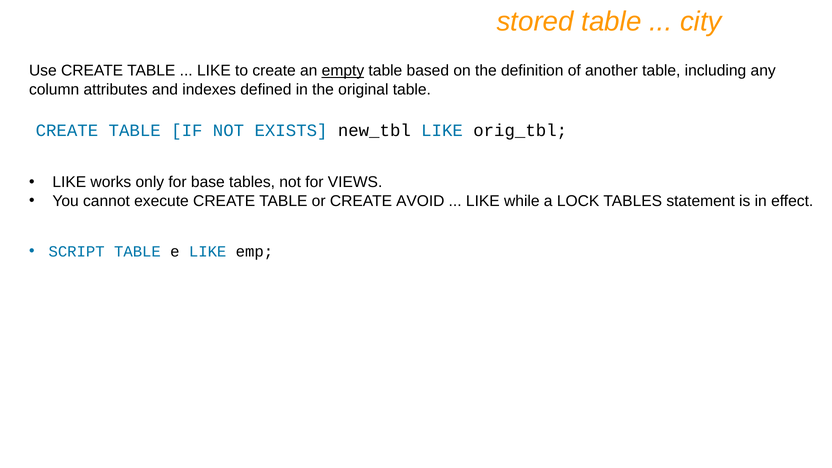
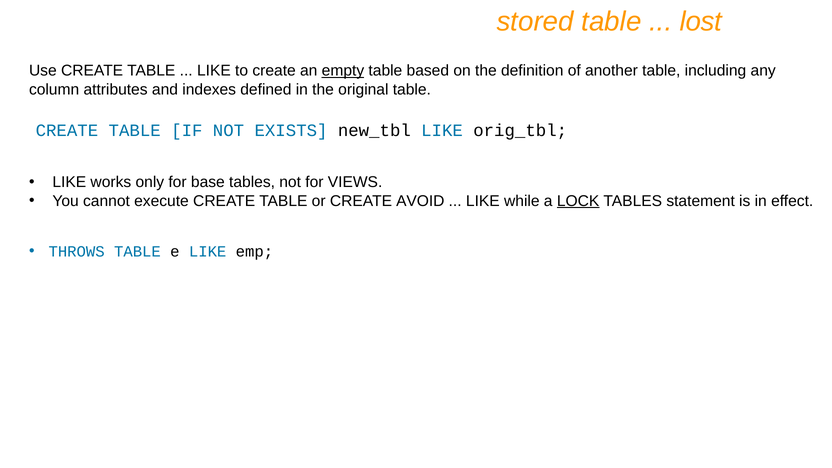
city: city -> lost (701, 22)
LOCK underline: none -> present (578, 201)
SCRIPT: SCRIPT -> THROWS (77, 252)
